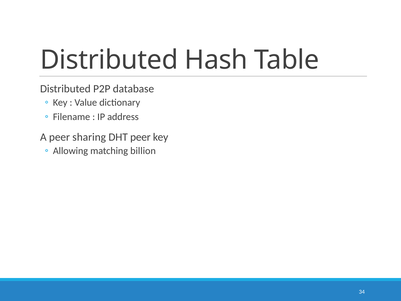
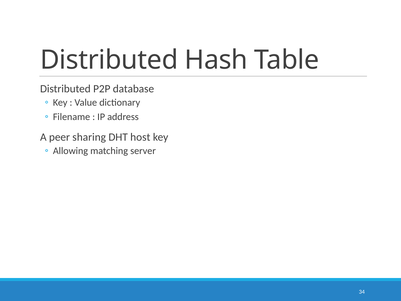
DHT peer: peer -> host (140, 137)
billion: billion -> server (143, 151)
